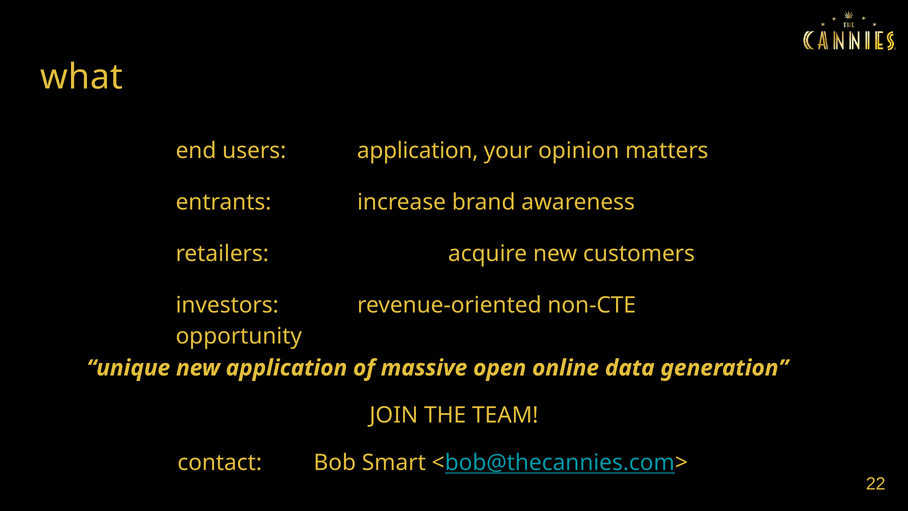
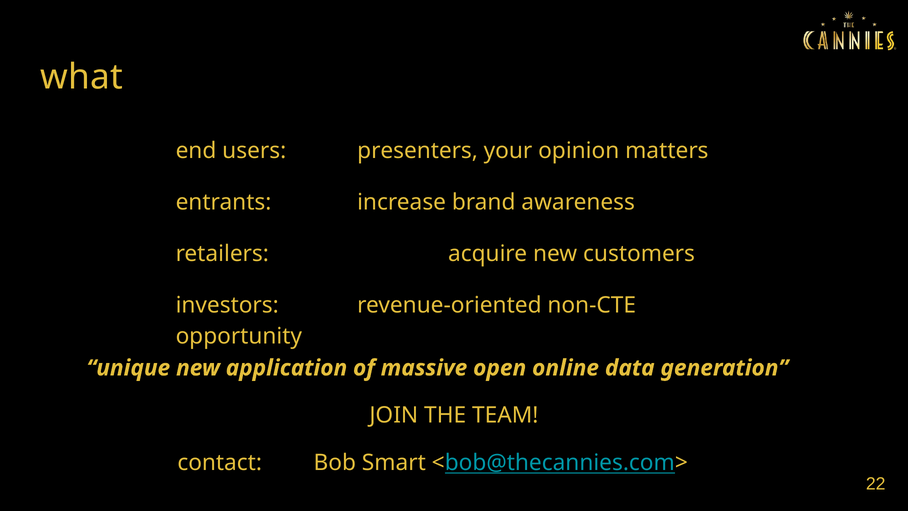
users application: application -> presenters (418, 150)
